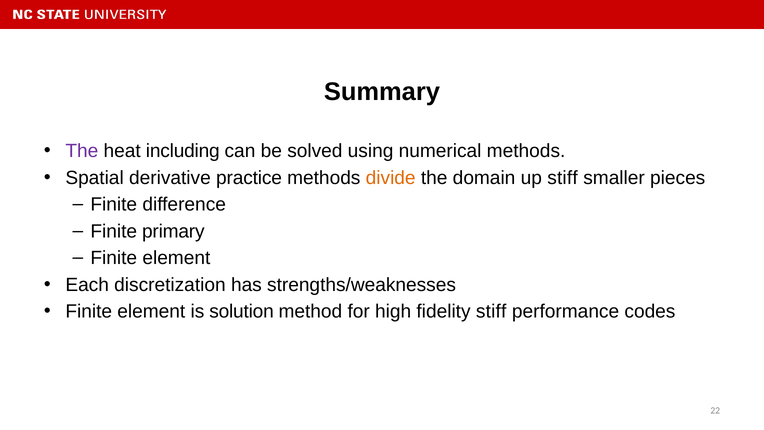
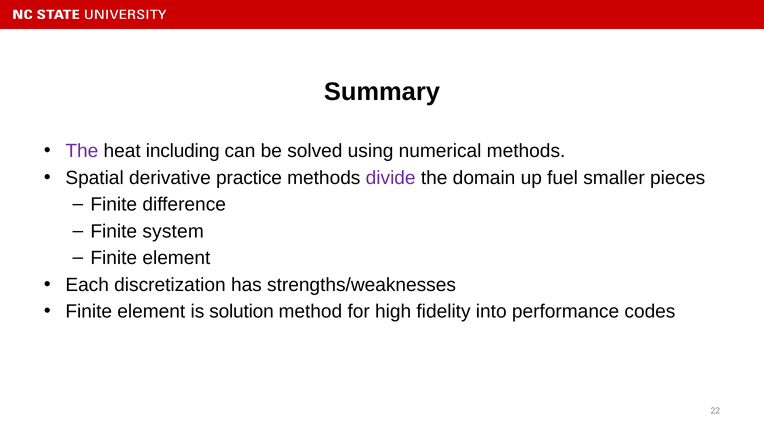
divide colour: orange -> purple (391, 178)
up stiff: stiff -> fuel (563, 178)
primary: primary -> system (173, 231)
fidelity stiff: stiff -> into (491, 311)
